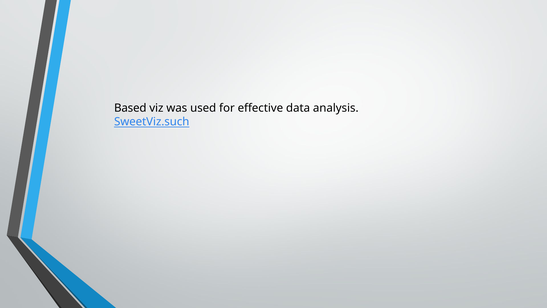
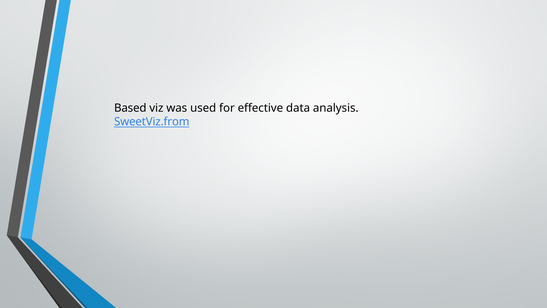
SweetViz.such: SweetViz.such -> SweetViz.from (152, 122)
